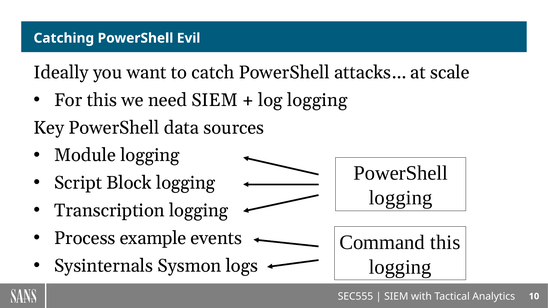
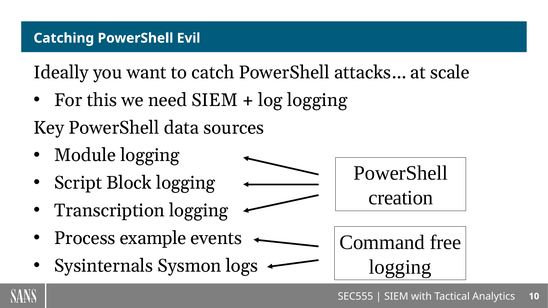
logging: logging -> creation (401, 198)
Command this: this -> free (446, 243)
